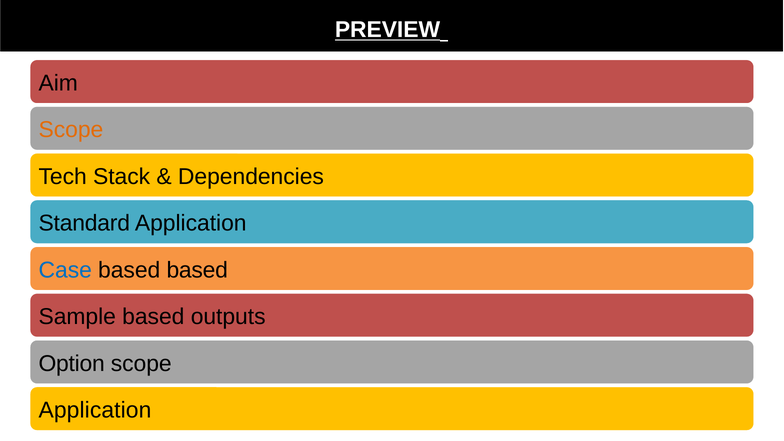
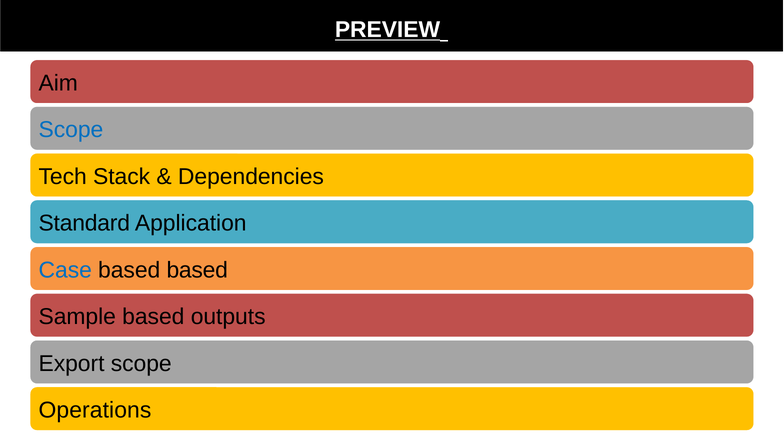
Scope colour: orange -> blue (71, 130)
Option: Option -> Export (72, 364)
Application: Application -> Operations (95, 410)
